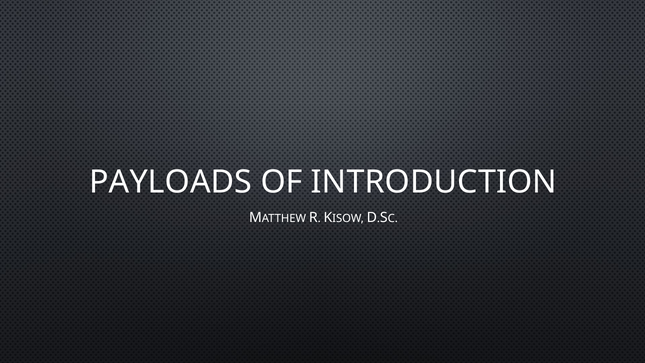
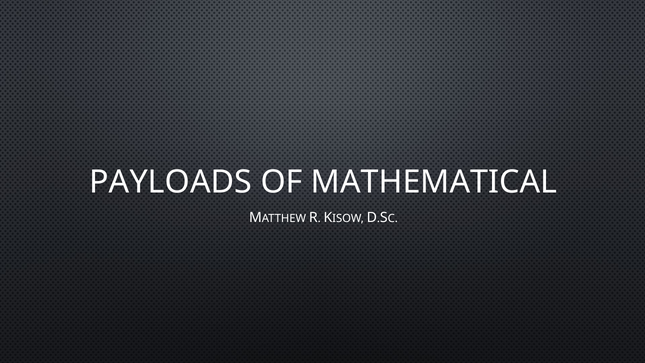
INTRODUCTION: INTRODUCTION -> MATHEMATICAL (434, 182)
